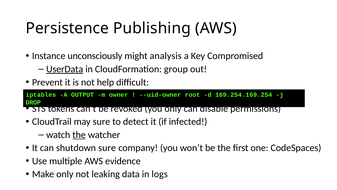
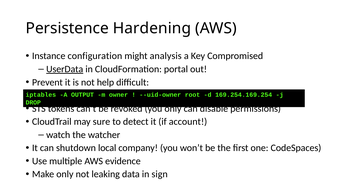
Publishing: Publishing -> Hardening (152, 28)
unconsciously: unconsciously -> configuration (95, 56)
group: group -> portal (176, 69)
infected: infected -> account (188, 121)
the underline: present -> none (79, 134)
shutdown sure: sure -> local (107, 148)
logs: logs -> sign (160, 174)
